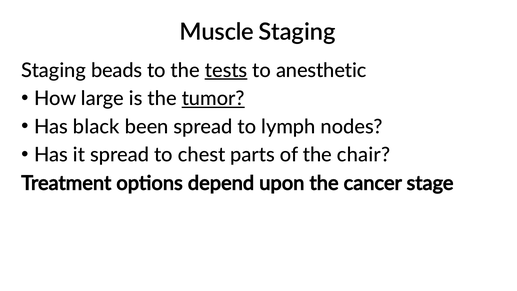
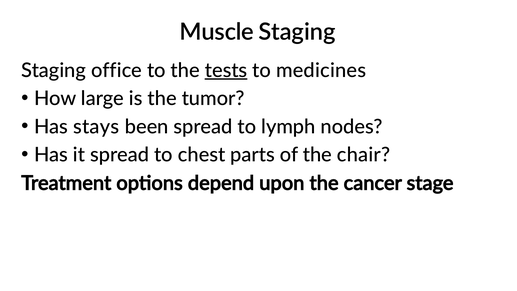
beads: beads -> office (117, 70)
anesthetic: anesthetic -> medicines (321, 70)
tumor underline: present -> none (213, 99)
black: black -> stays (96, 127)
